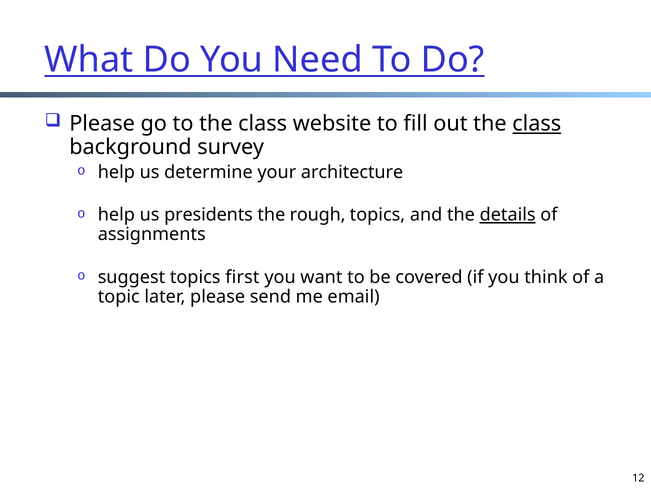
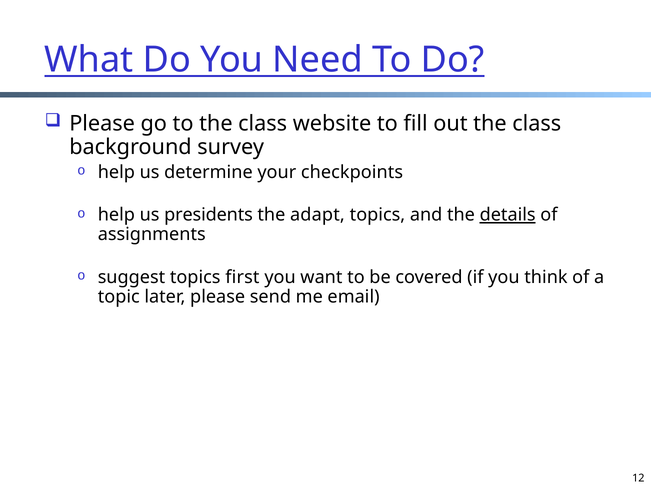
class underline: present -> none (537, 124)
architecture: architecture -> checkpoints (352, 172)
rough: rough -> adapt (317, 215)
